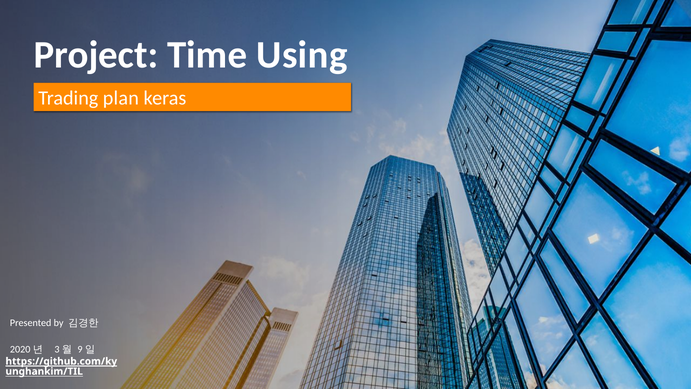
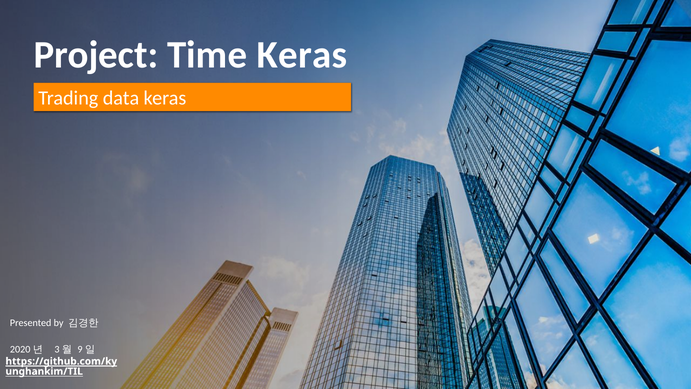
Time Using: Using -> Keras (302, 55)
plan: plan -> data (121, 98)
